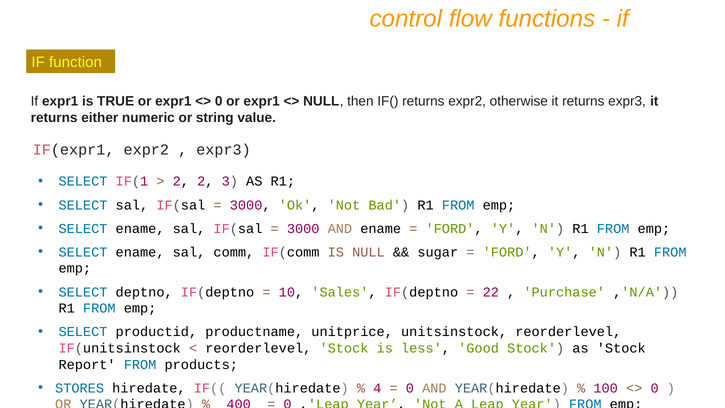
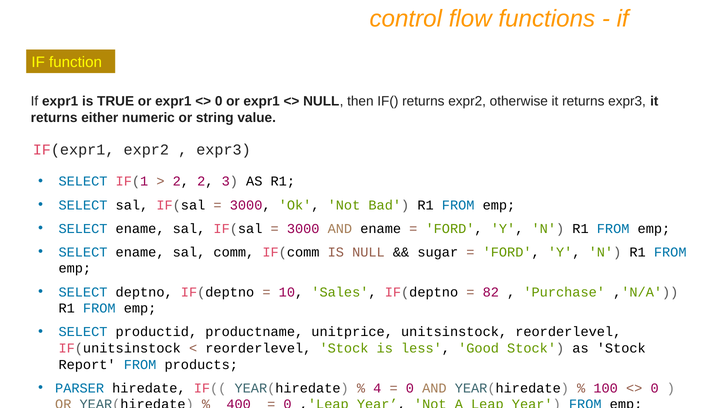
22: 22 -> 82 (491, 292)
STORES: STORES -> PARSER (80, 388)
